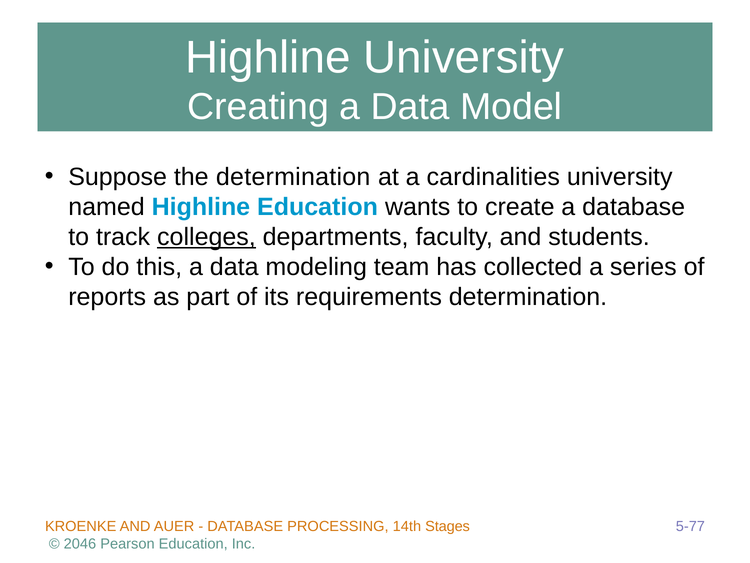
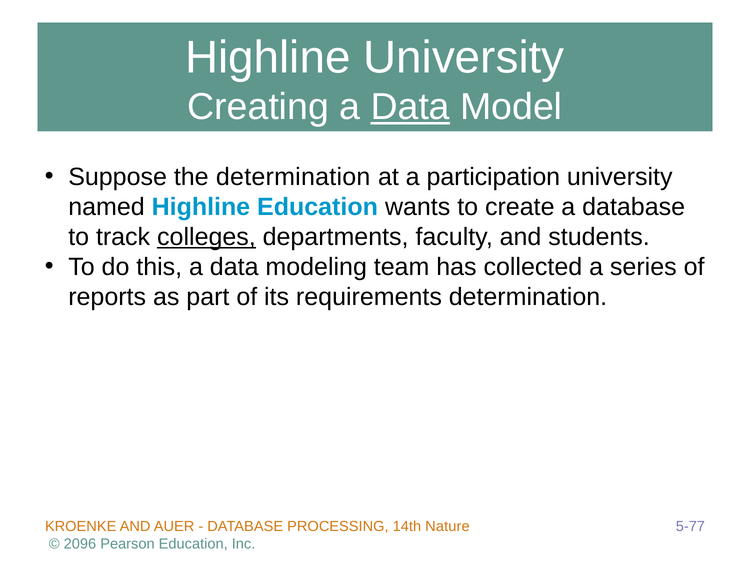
Data underline: none -> present (410, 107)
cardinalities: cardinalities -> participation (493, 177)
Stages: Stages -> Nature (447, 526)
2046: 2046 -> 2096 (80, 544)
